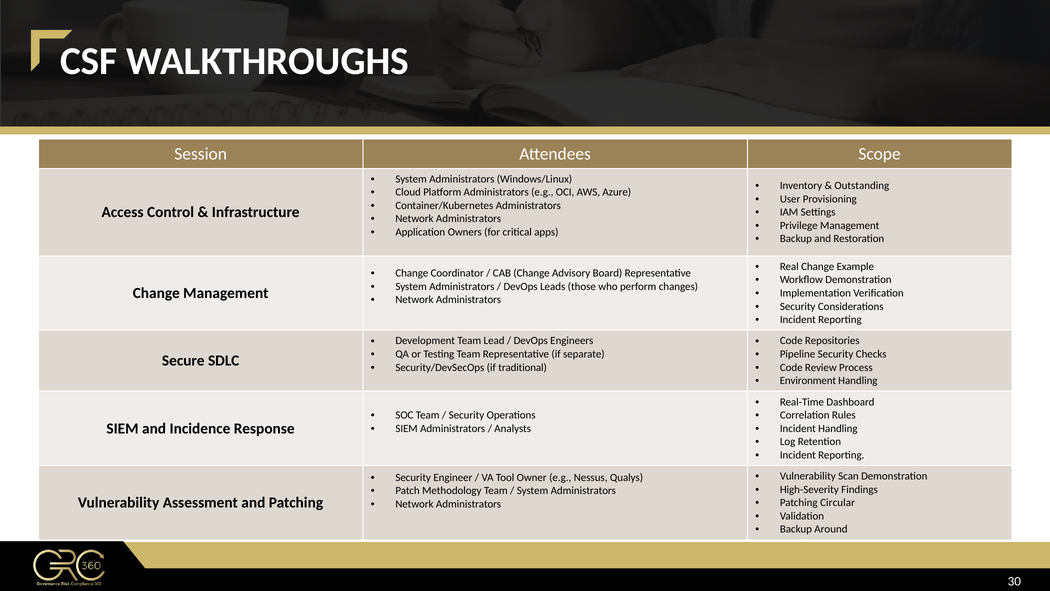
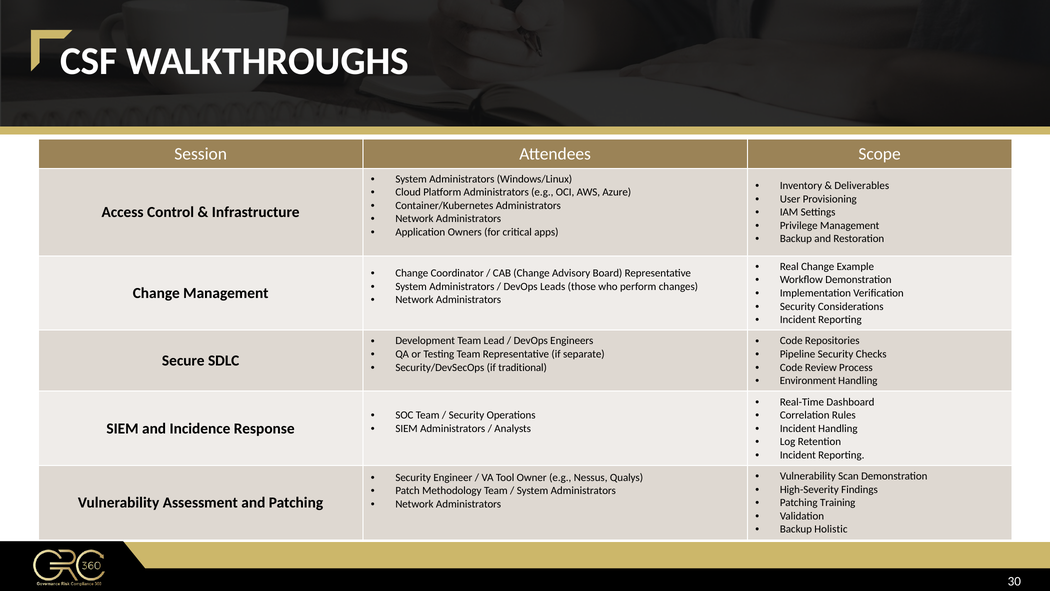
Outstanding: Outstanding -> Deliverables (862, 186)
Circular: Circular -> Training (838, 502)
Around: Around -> Holistic (831, 529)
